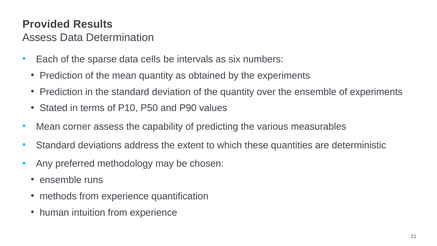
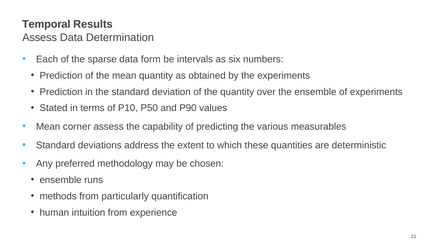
Provided: Provided -> Temporal (46, 24)
cells: cells -> form (151, 59)
methods from experience: experience -> particularly (125, 196)
